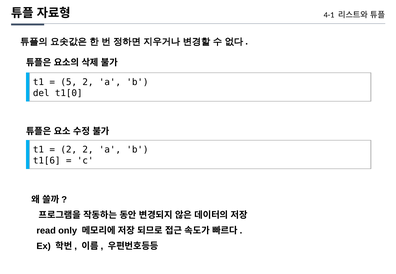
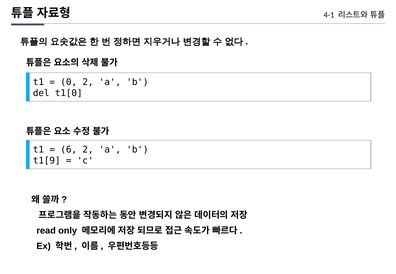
5: 5 -> 0 (69, 82)
2: 2 -> 6 (69, 150)
t1[6: t1[6 -> t1[9 (47, 161)
